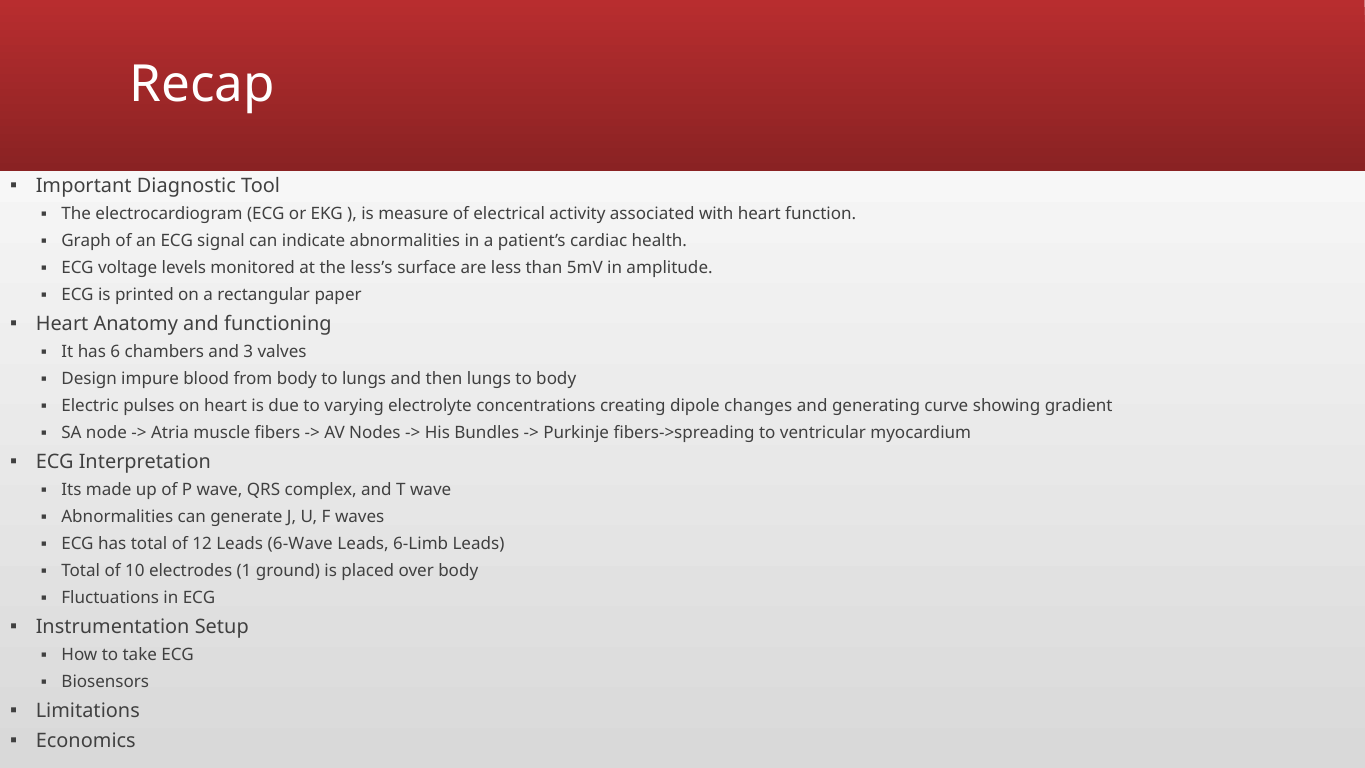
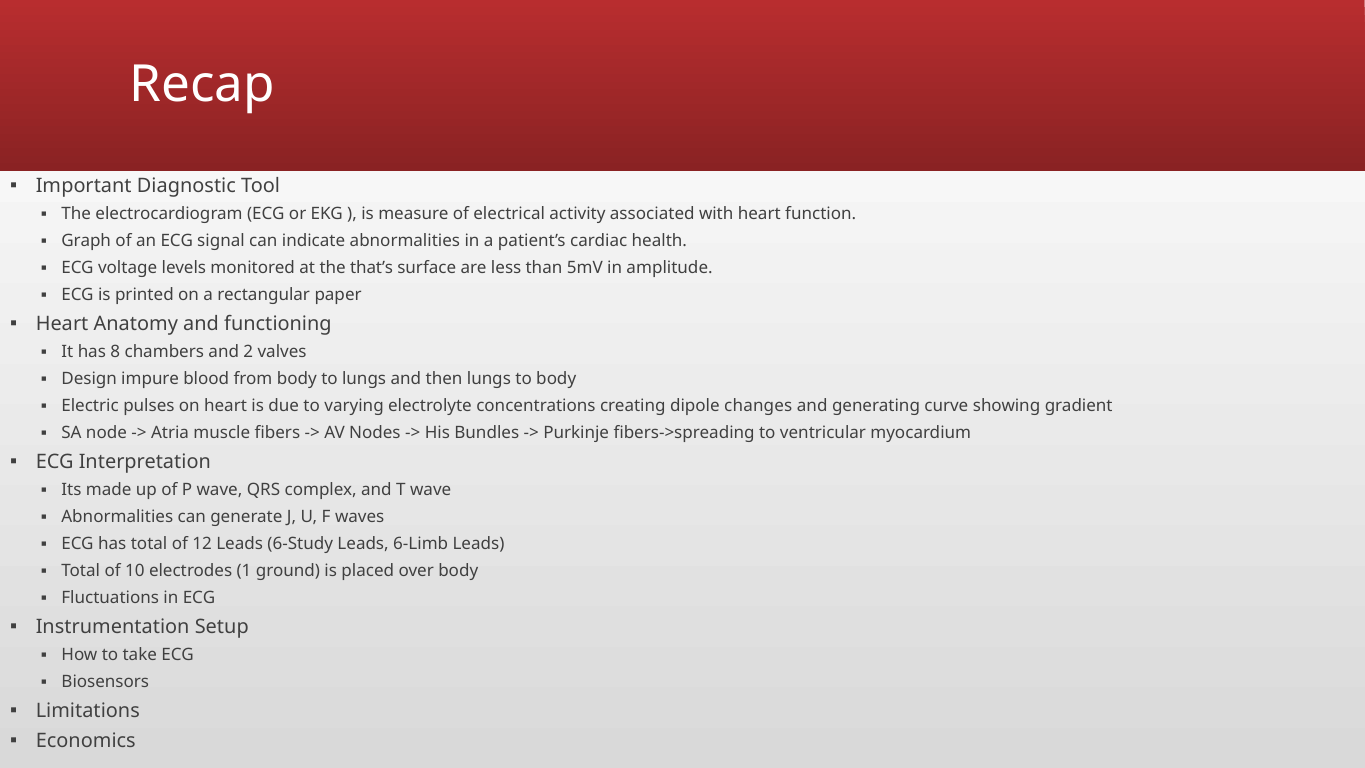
less’s: less’s -> that’s (372, 268)
6: 6 -> 8 (115, 352)
3: 3 -> 2 (248, 352)
6-Wave: 6-Wave -> 6-Study (300, 544)
